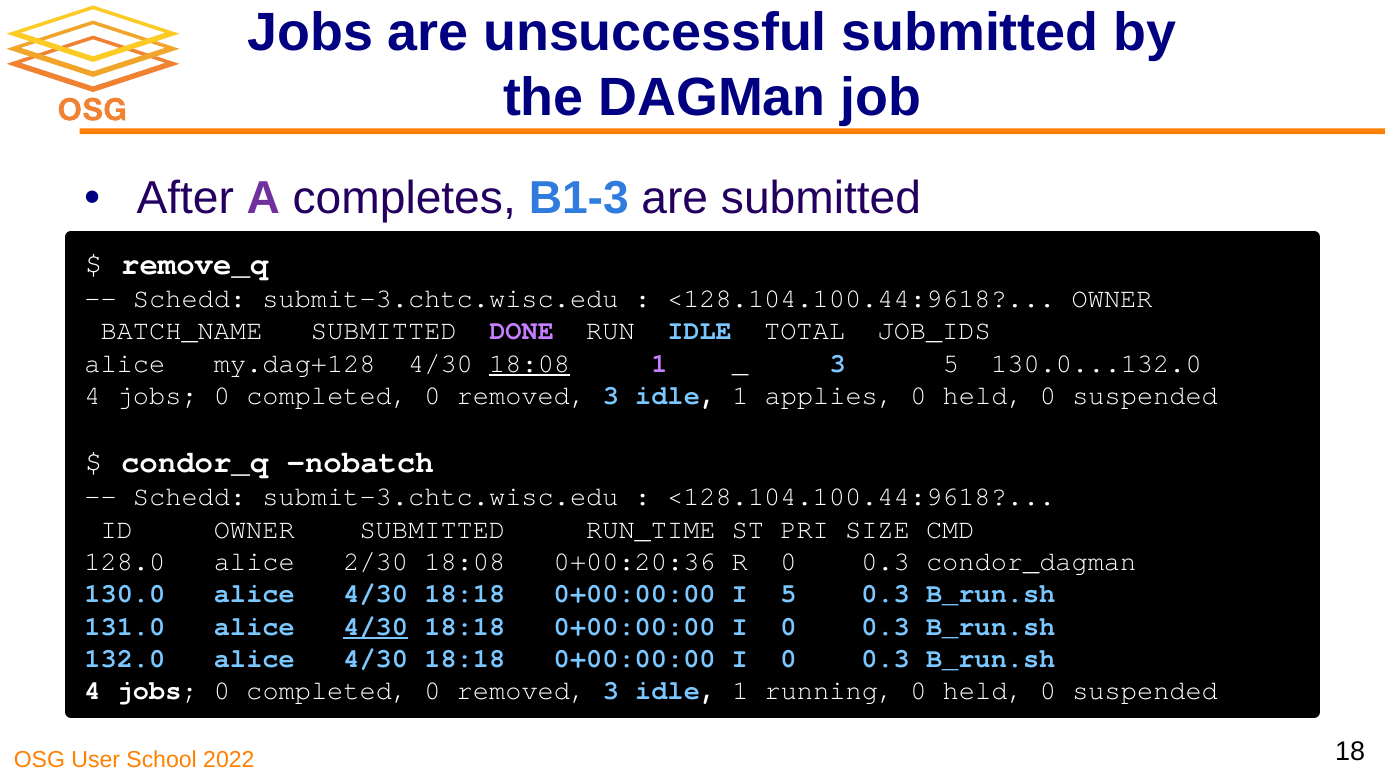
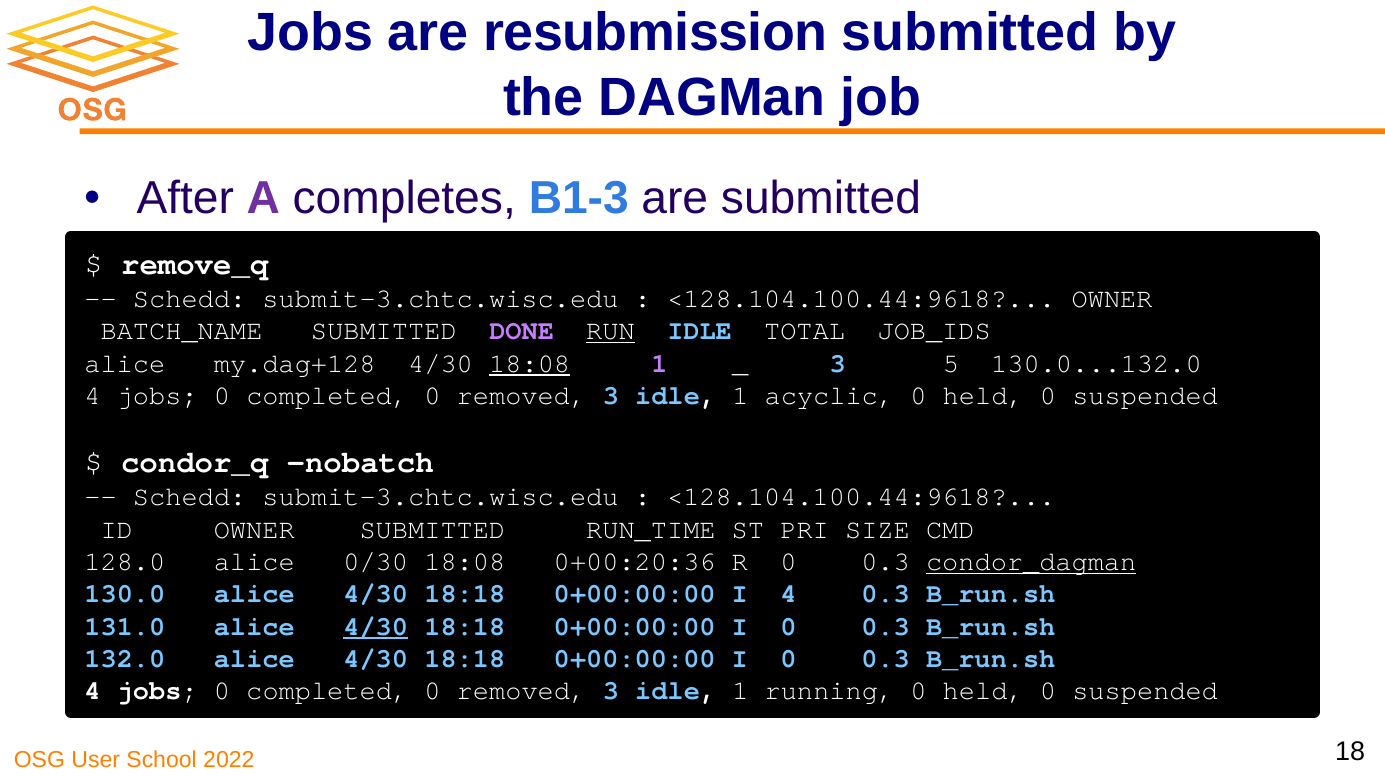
unsuccessful: unsuccessful -> resubmission (655, 33)
RUN underline: none -> present (610, 331)
applies: applies -> acyclic (829, 396)
2/30: 2/30 -> 0/30 (376, 562)
condor_dagman underline: none -> present (1031, 562)
I 5: 5 -> 4 (788, 594)
